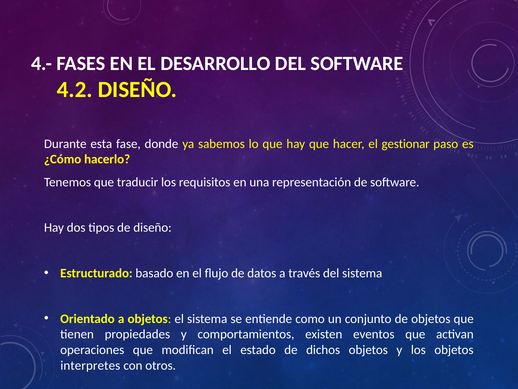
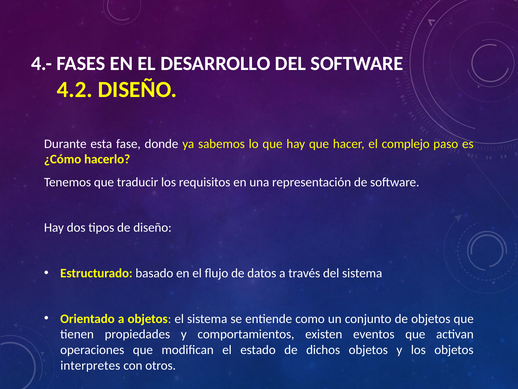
gestionar: gestionar -> complejo (406, 144)
